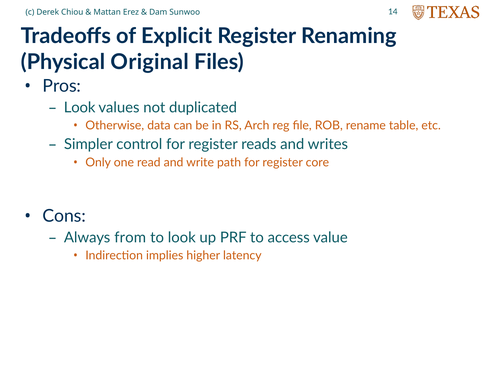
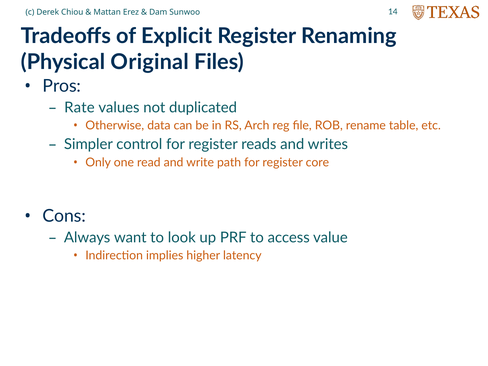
Look: Look -> Rate (79, 108)
from: from -> want (130, 238)
